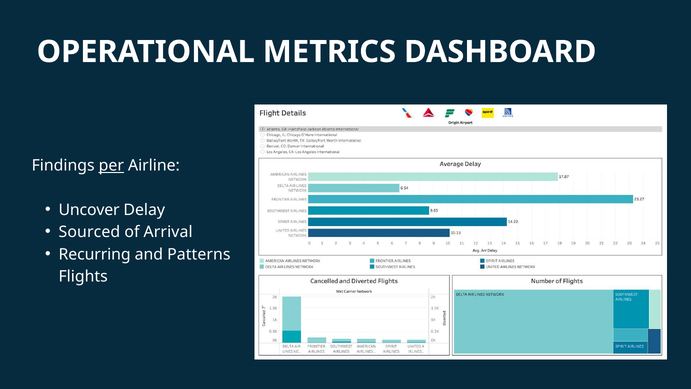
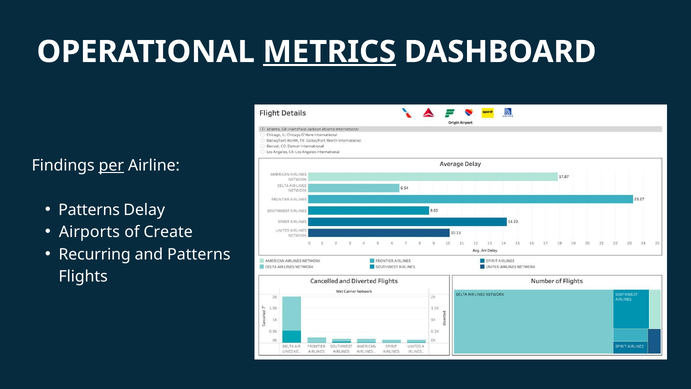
METRICS underline: none -> present (329, 52)
Uncover: Uncover -> Patterns (89, 210)
Sourced: Sourced -> Airports (89, 232)
Arrival: Arrival -> Create (168, 232)
